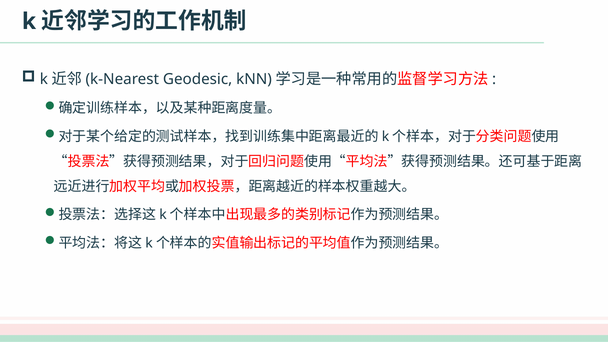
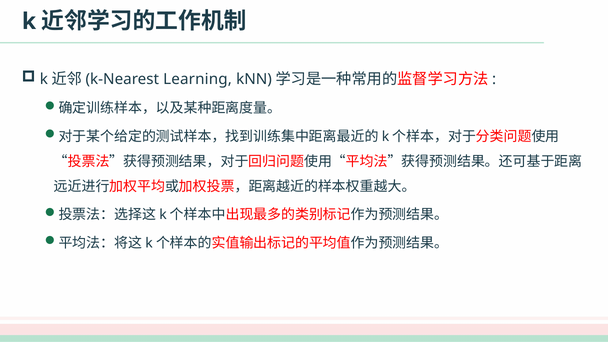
Geodesic: Geodesic -> Learning (198, 79)
